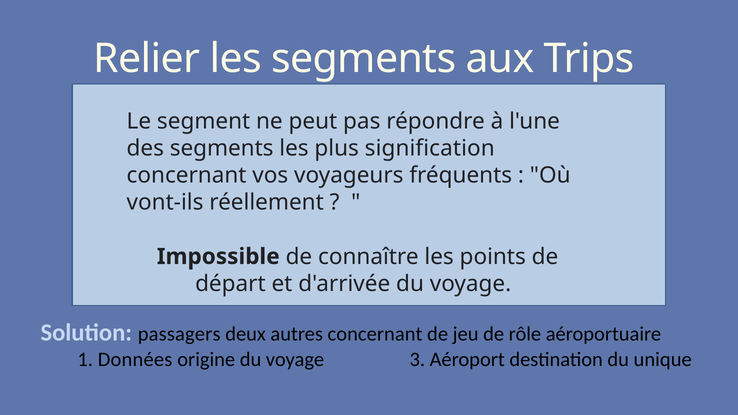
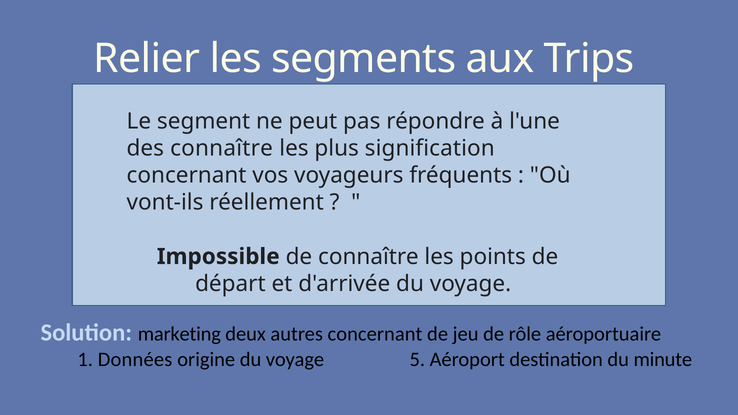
des segments: segments -> connaître (222, 148)
passagers: passagers -> marketing (179, 334)
3: 3 -> 5 (417, 360)
unique: unique -> minute (663, 360)
